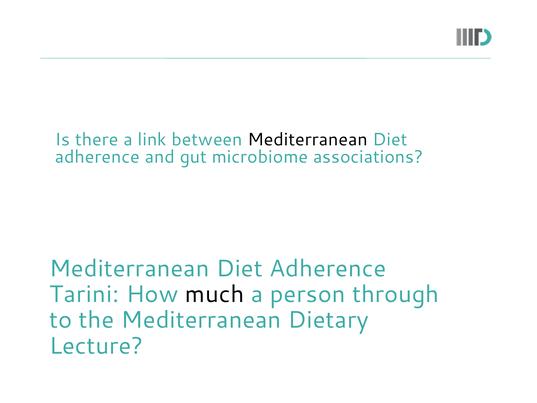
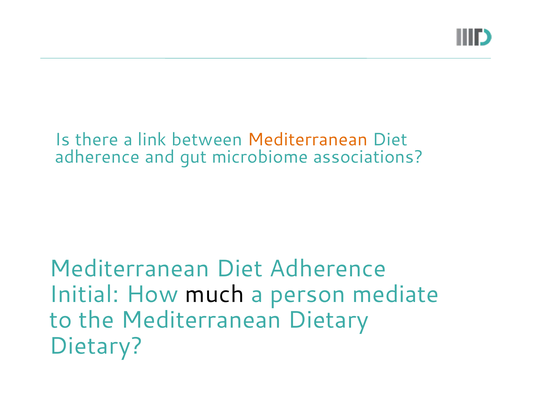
Mediterranean colour: black -> orange (308, 140)
Tarini: Tarini -> Initial (84, 294)
through: through -> mediate (396, 294)
Lecture: Lecture -> Dietary (96, 346)
